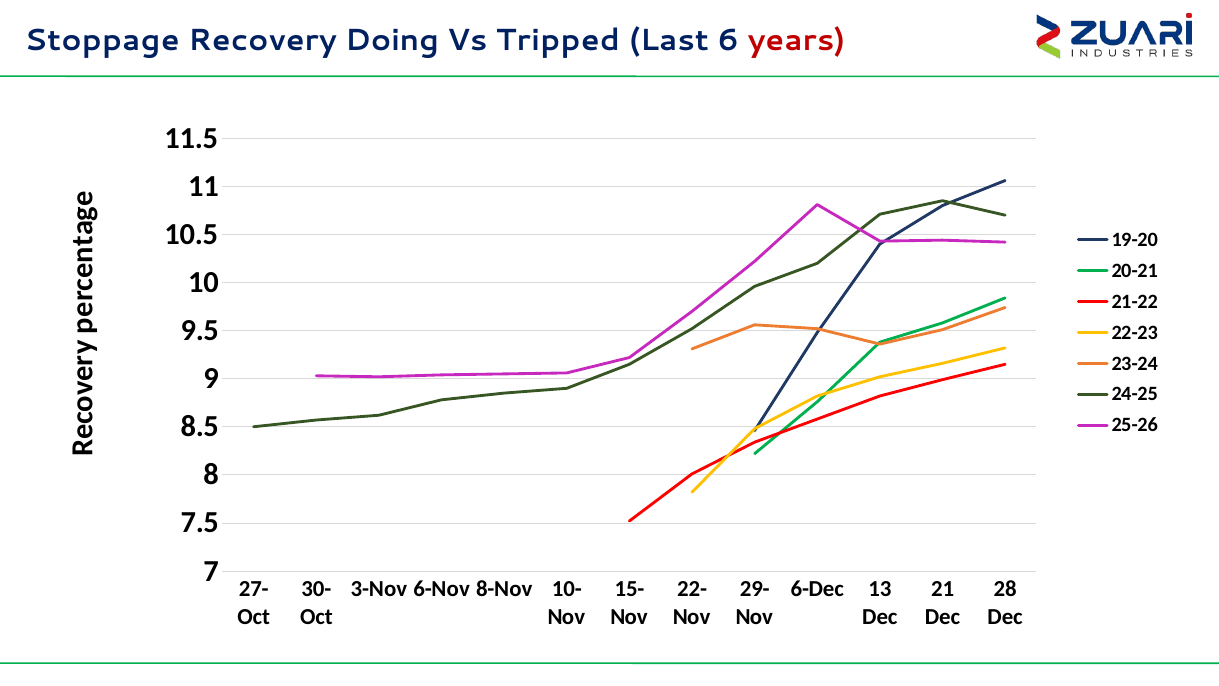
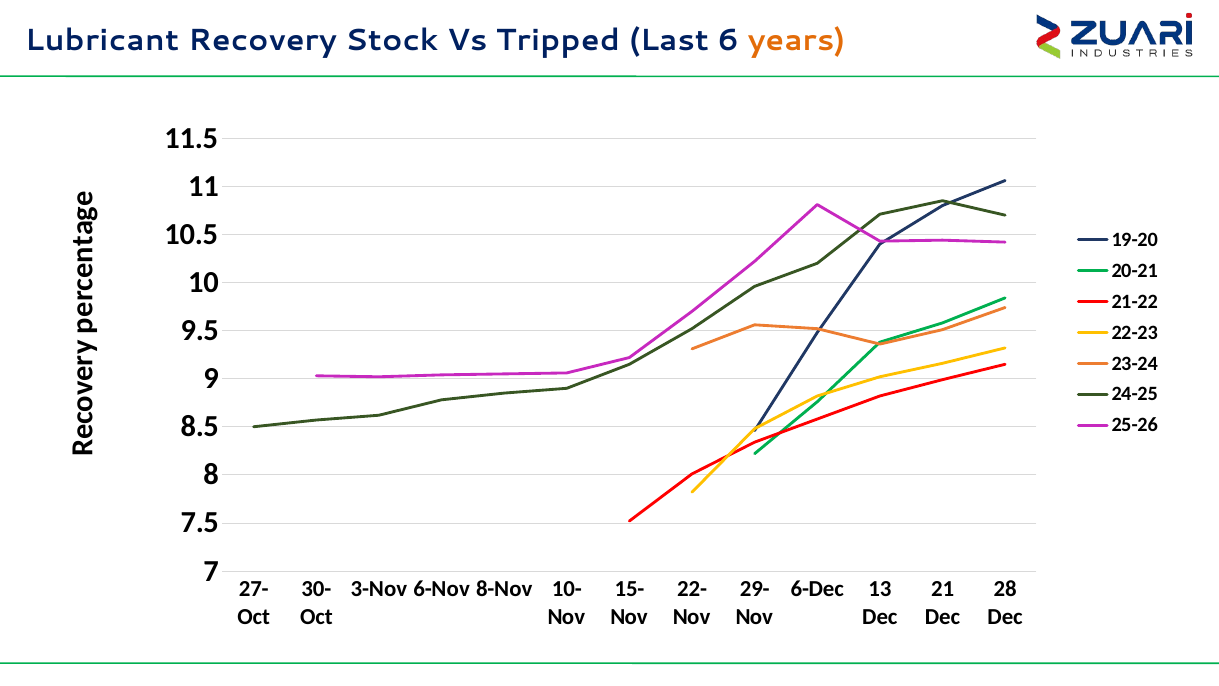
Stoppage: Stoppage -> Lubricant (102, 40)
Doing: Doing -> Stock (392, 40)
years colour: red -> orange (796, 40)
